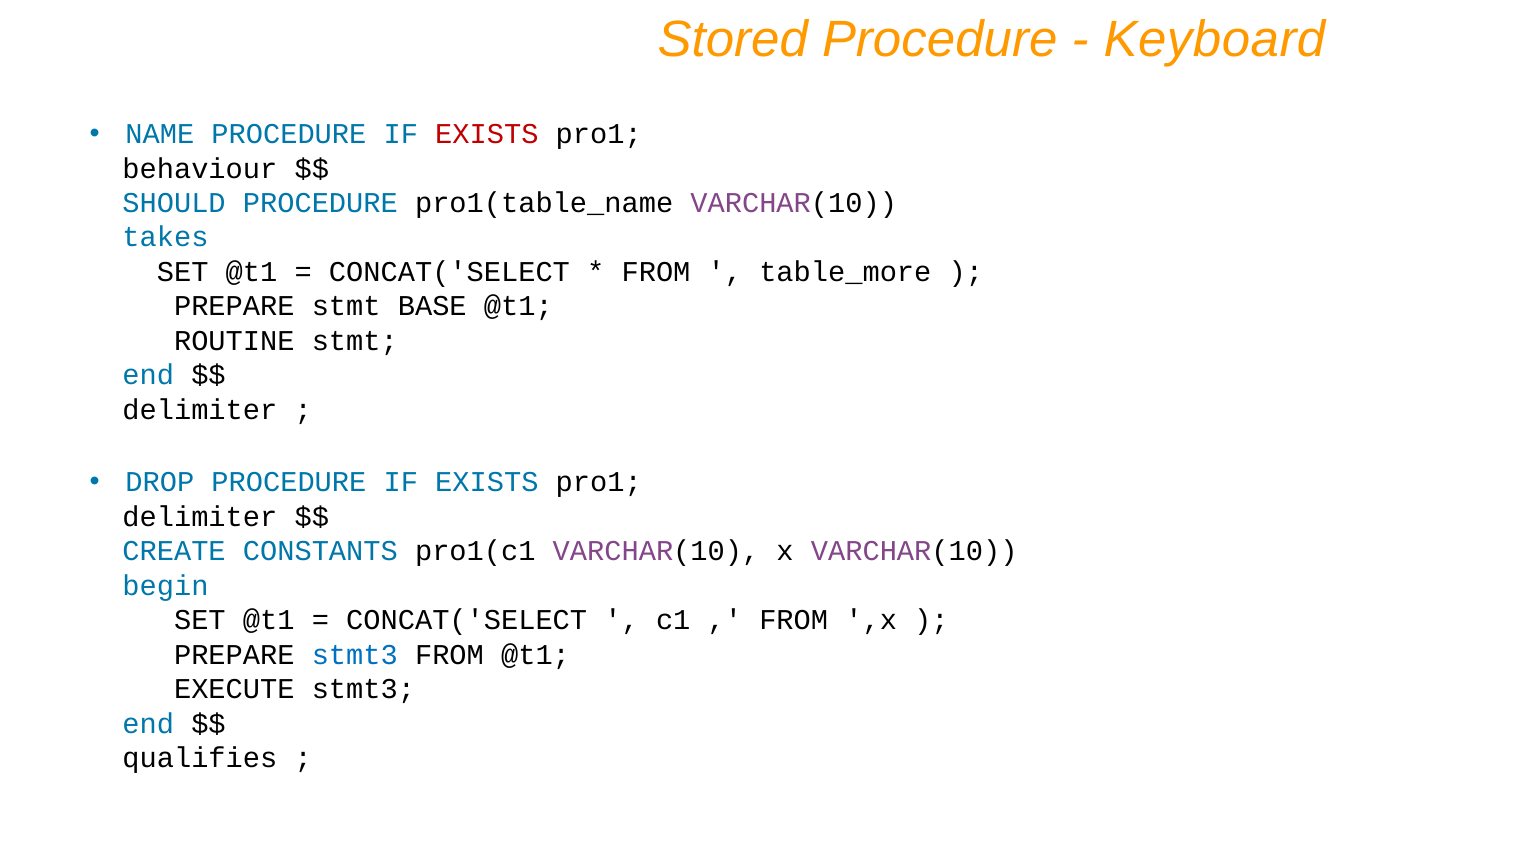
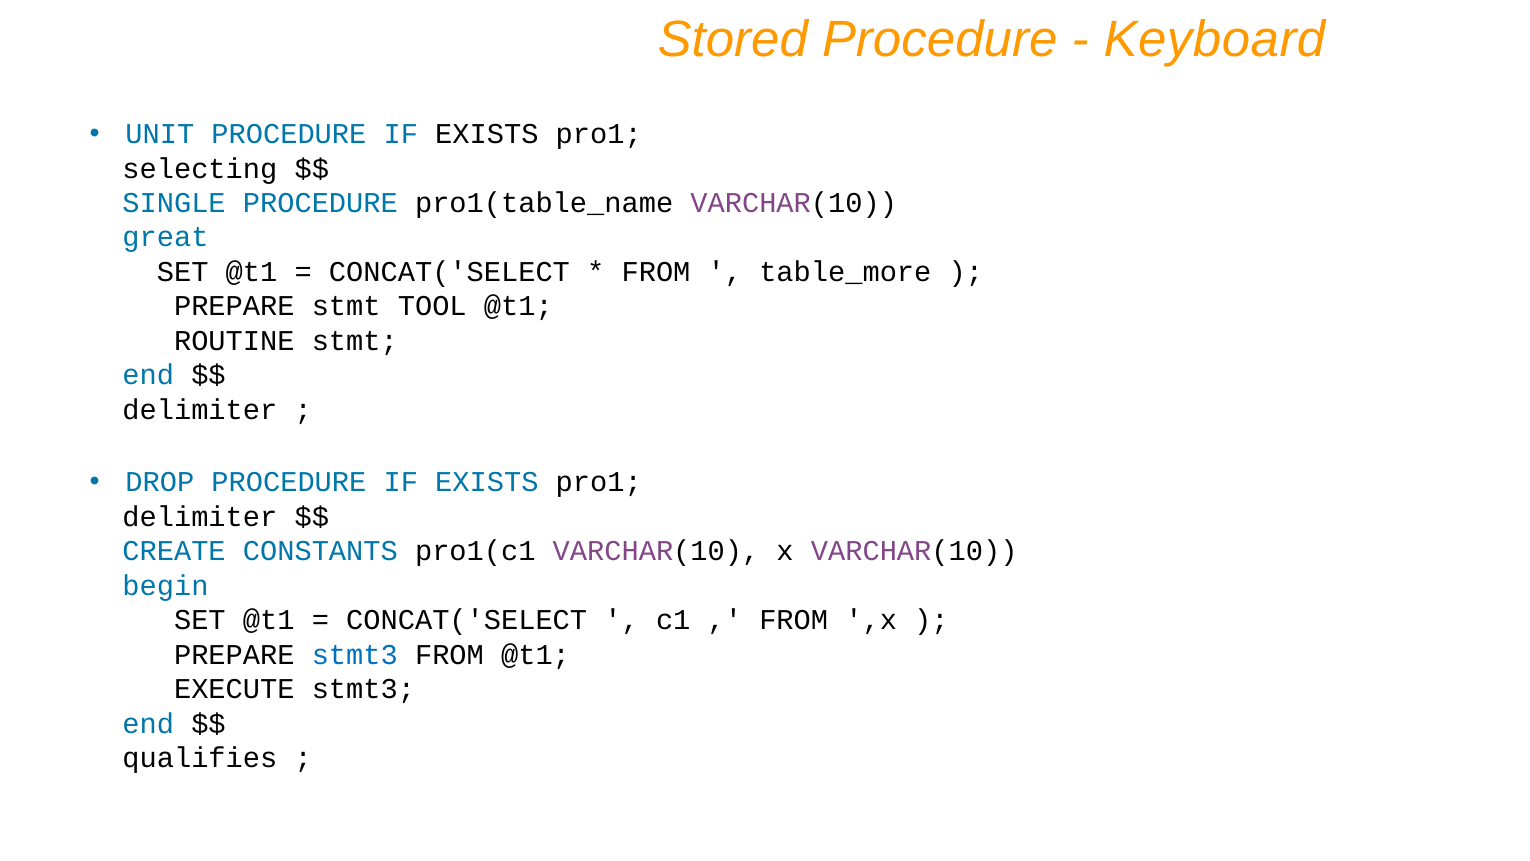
NAME: NAME -> UNIT (160, 134)
EXISTS colour: red -> black (487, 134)
behaviour: behaviour -> selecting (200, 168)
SHOULD: SHOULD -> SINGLE (174, 203)
takes: takes -> great (165, 237)
BASE: BASE -> TOOL (432, 306)
